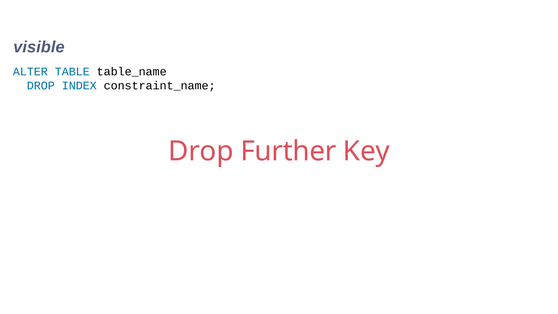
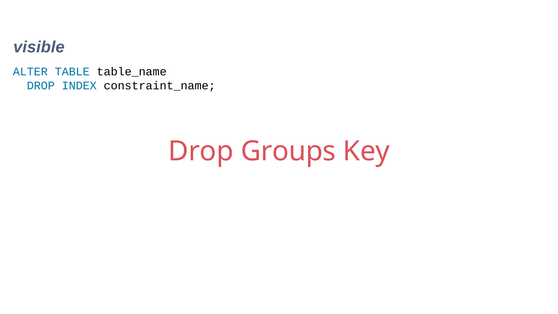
Further: Further -> Groups (288, 151)
